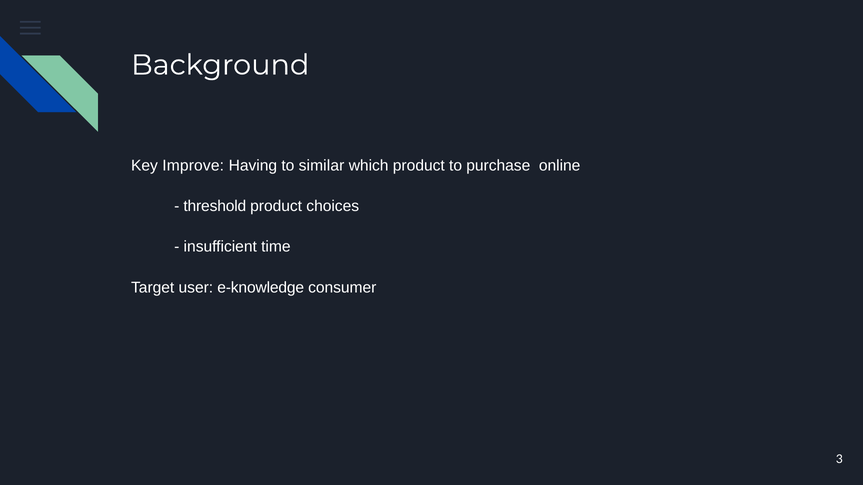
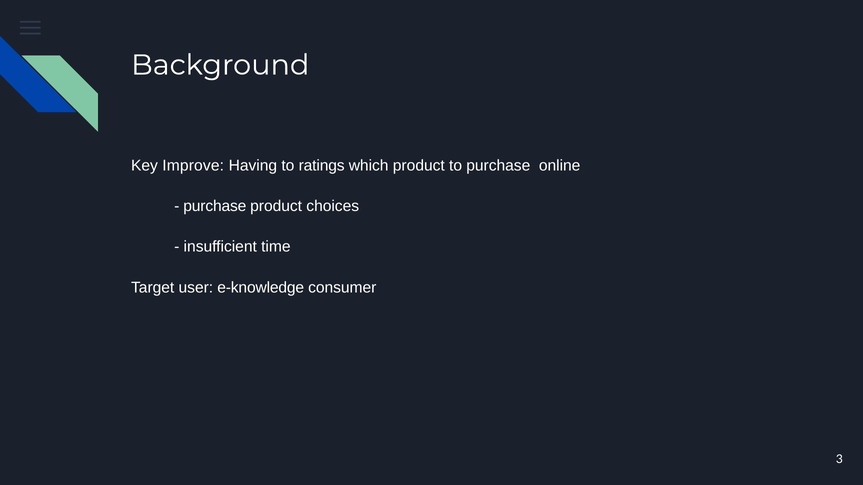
similar: similar -> ratings (322, 166)
threshold: threshold -> purchase (215, 206)
